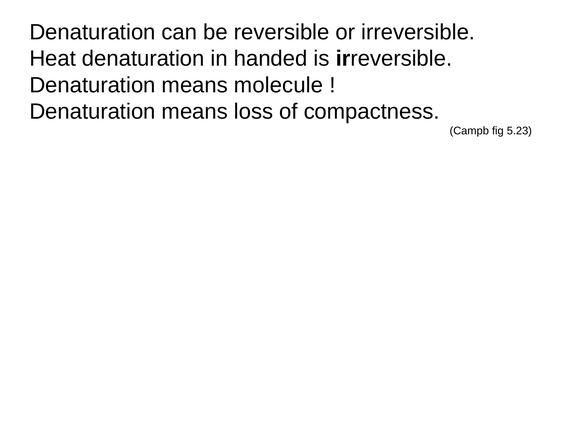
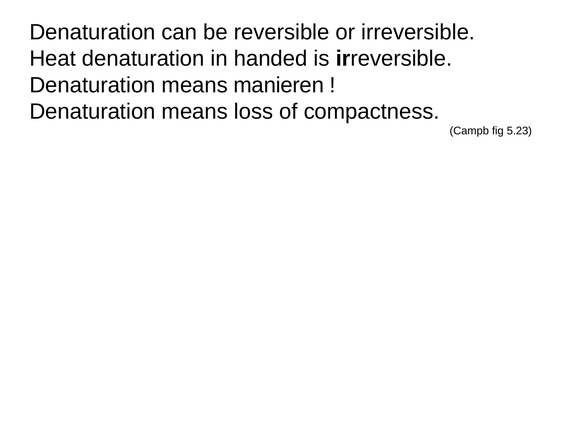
molecule: molecule -> manieren (279, 85)
